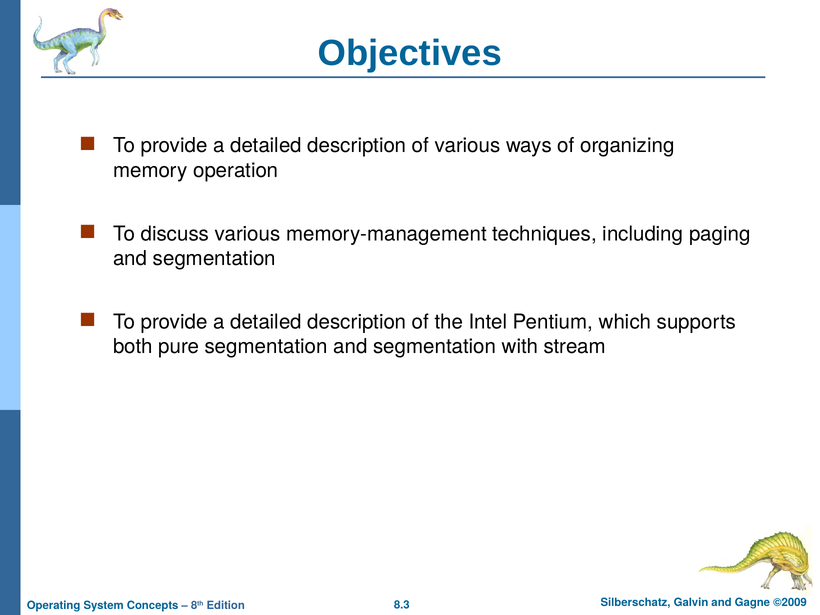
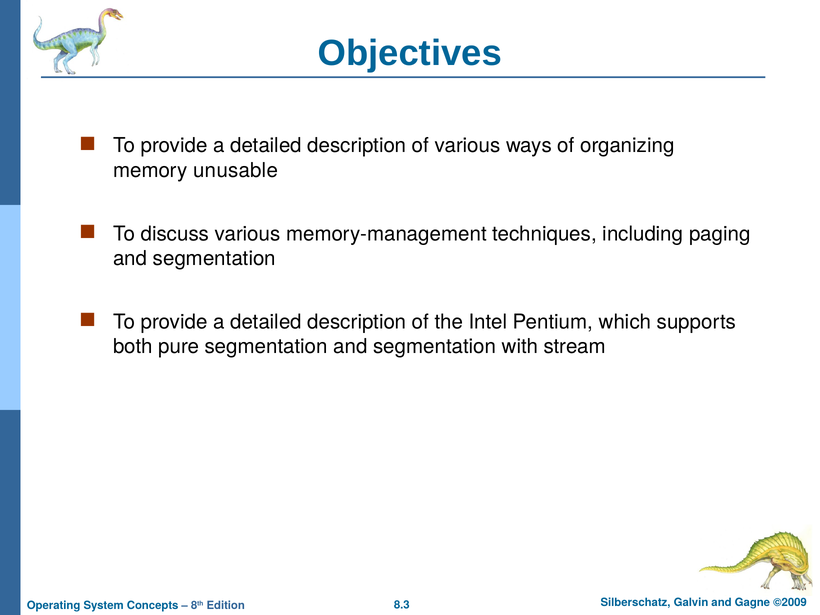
operation: operation -> unusable (236, 170)
